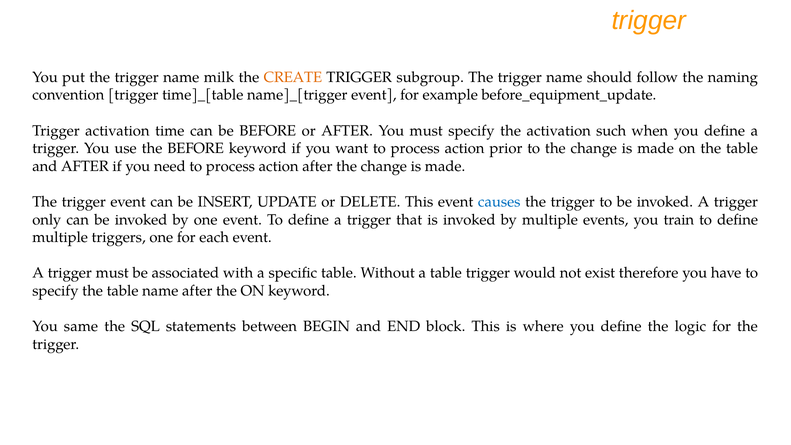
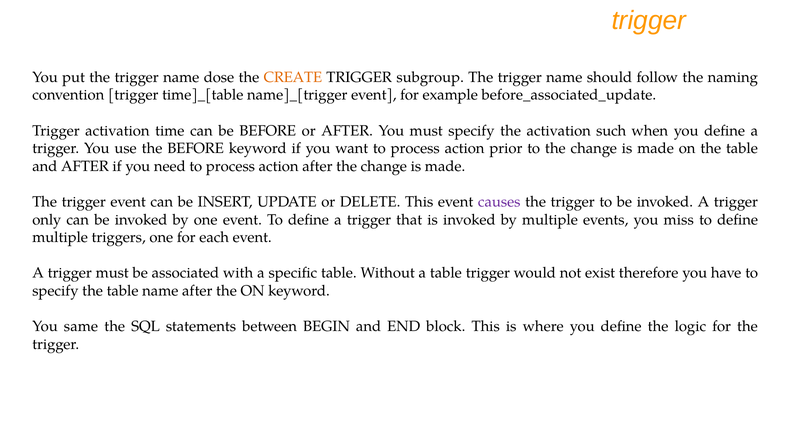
milk: milk -> dose (219, 77)
before_equipment_update: before_equipment_update -> before_associated_update (569, 95)
causes colour: blue -> purple (499, 202)
train: train -> miss (679, 220)
